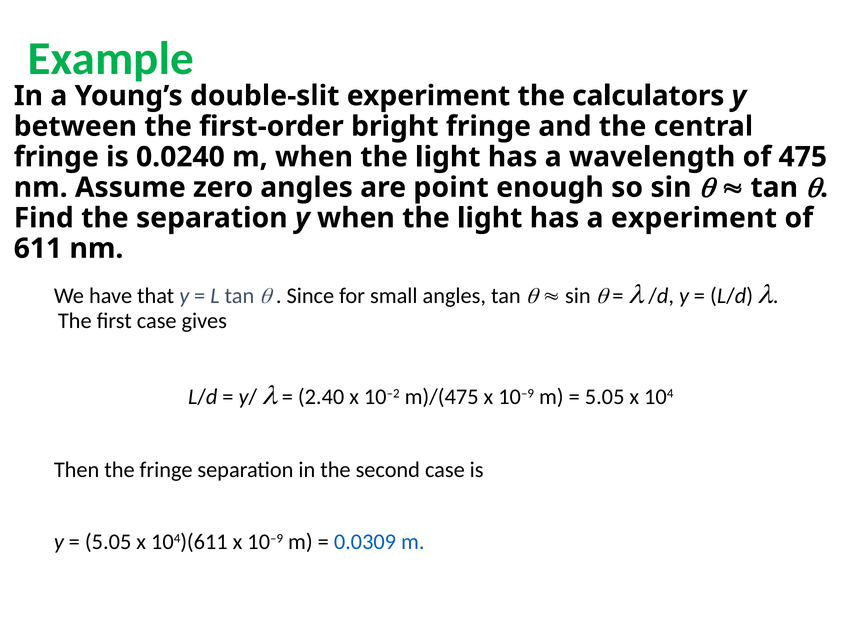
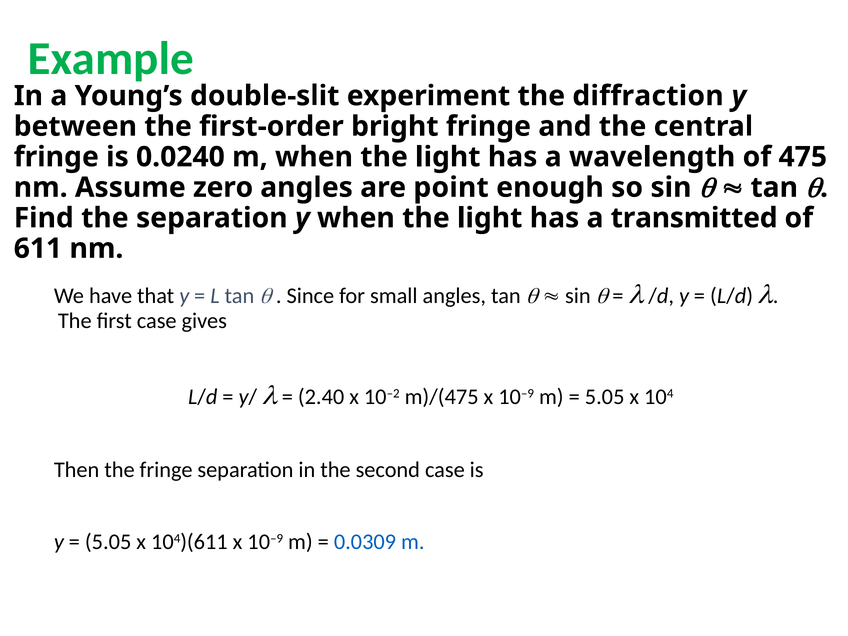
calculators: calculators -> diffraction (648, 96)
a experiment: experiment -> transmitted (694, 218)
